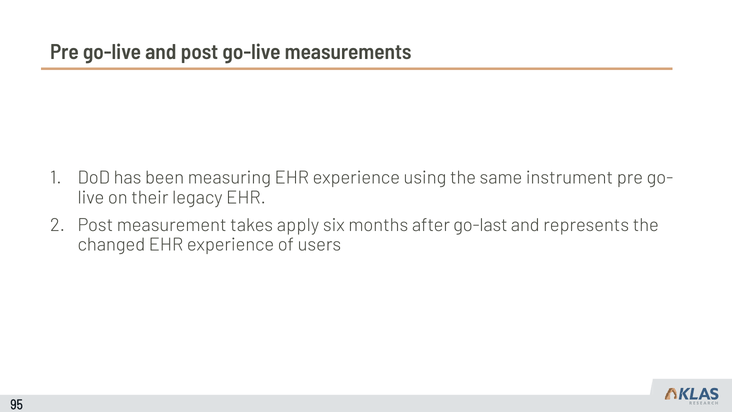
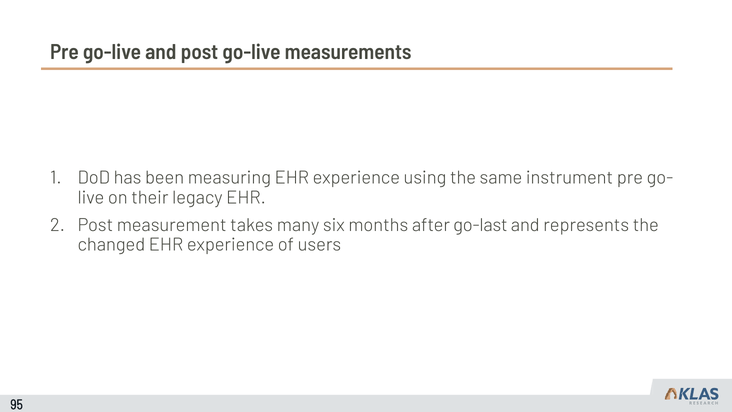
apply: apply -> many (298, 225)
